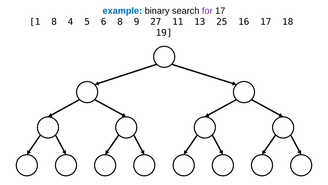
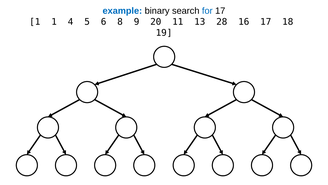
for colour: purple -> blue (207, 11)
8: 8 -> 1 (54, 22)
27: 27 -> 20 (156, 22)
25: 25 -> 28 (222, 22)
